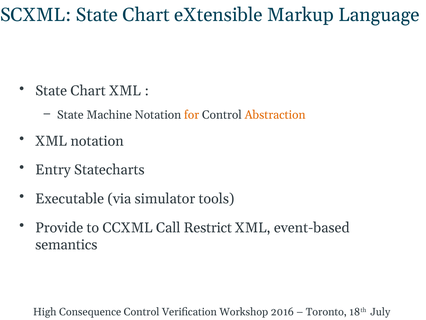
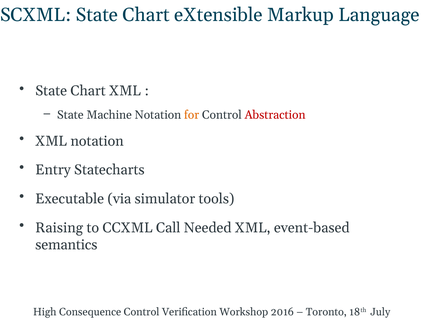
Abstraction colour: orange -> red (275, 115)
Provide: Provide -> Raising (59, 227)
Restrict: Restrict -> Needed (208, 227)
